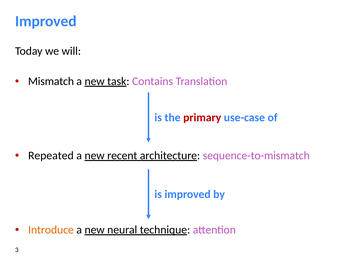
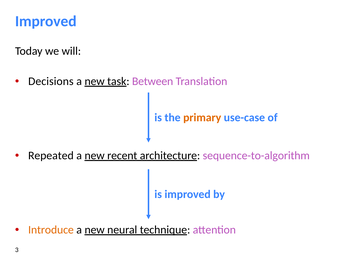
Mismatch: Mismatch -> Decisions (51, 81)
Contains: Contains -> Between (153, 81)
primary colour: red -> orange (202, 118)
sequence-to-mismatch: sequence-to-mismatch -> sequence-to-algorithm (256, 155)
